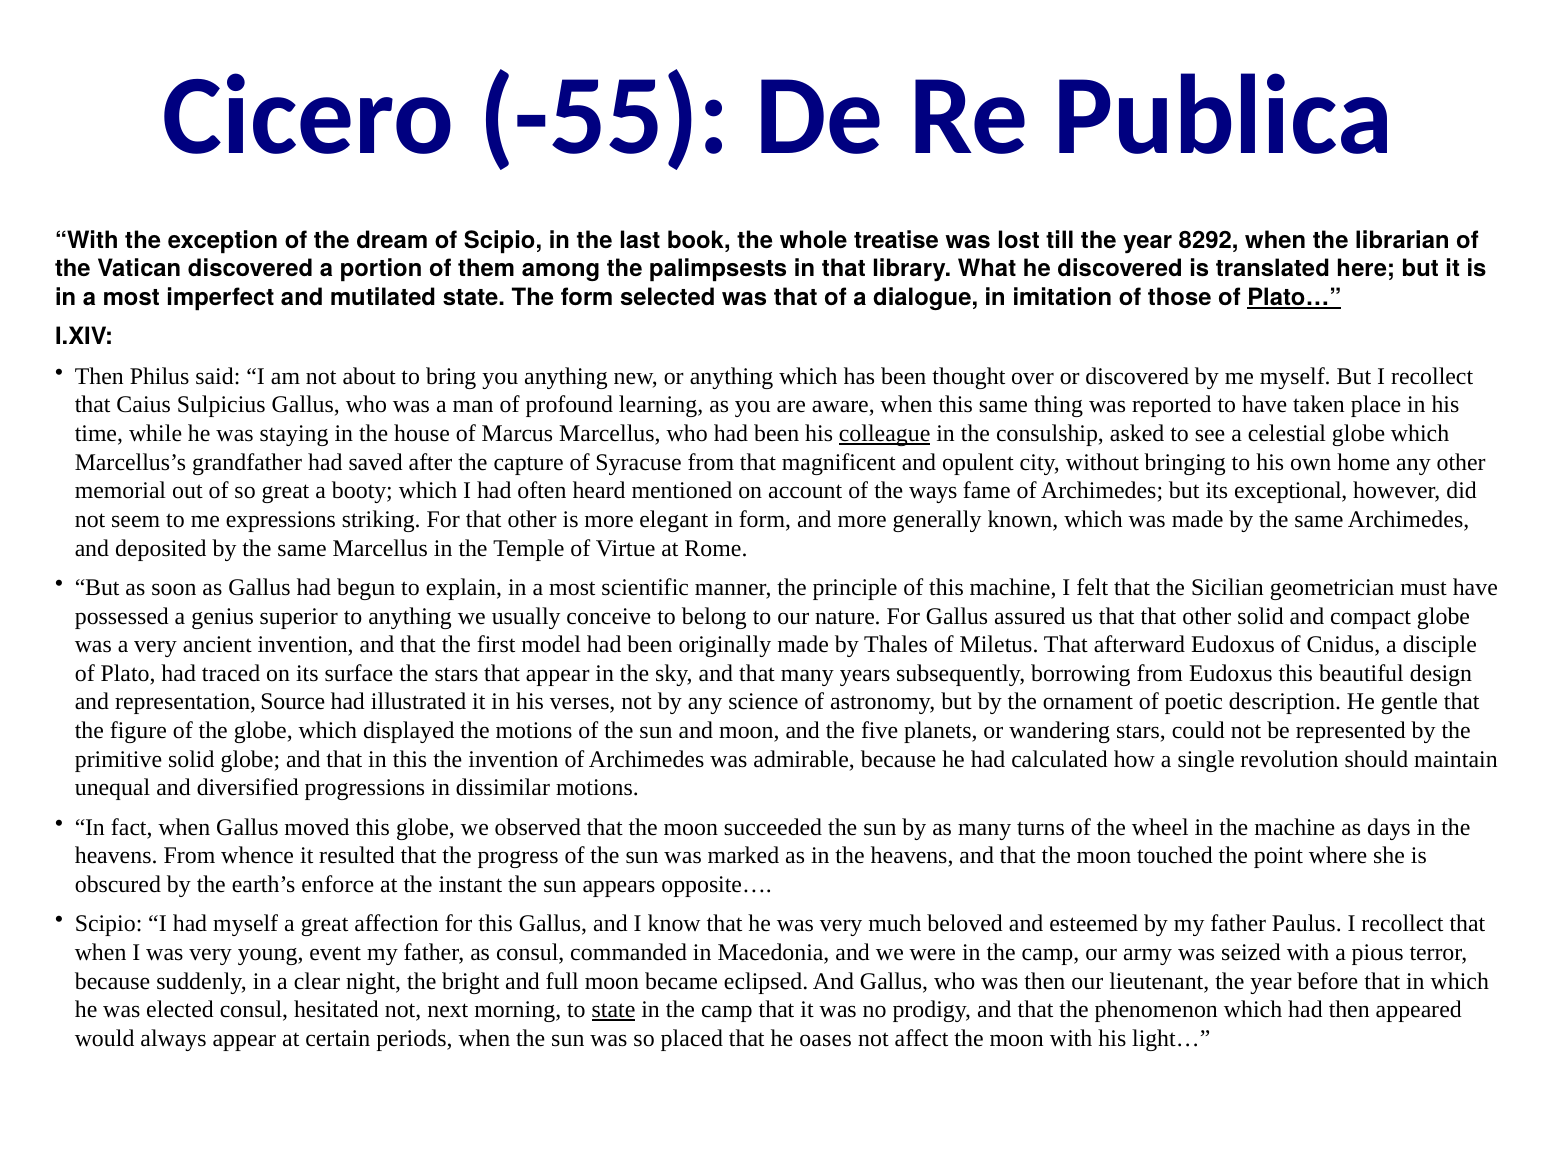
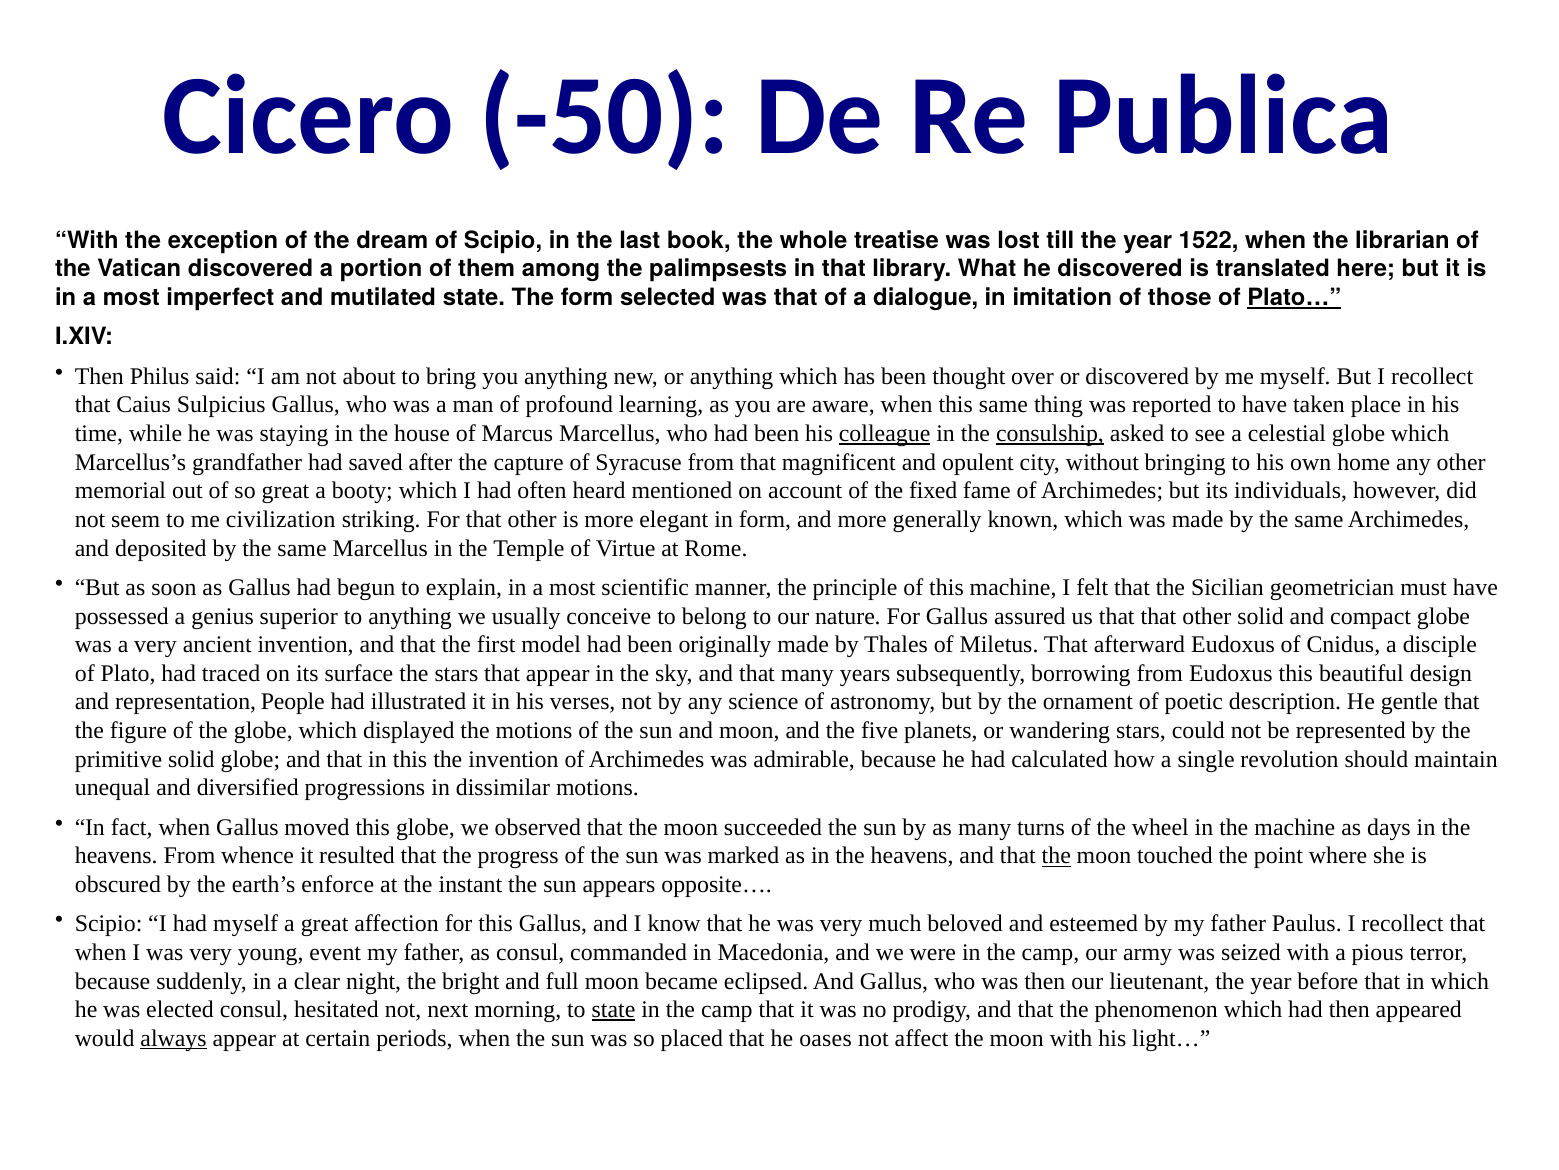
-55: -55 -> -50 (605, 116)
8292: 8292 -> 1522 (1209, 240)
consulship underline: none -> present (1050, 433)
ways: ways -> fixed (933, 491)
exceptional: exceptional -> individuals (1291, 491)
expressions: expressions -> civilization (281, 519)
Source: Source -> People (293, 702)
the underline: none -> present (1056, 855)
always underline: none -> present (174, 1038)
